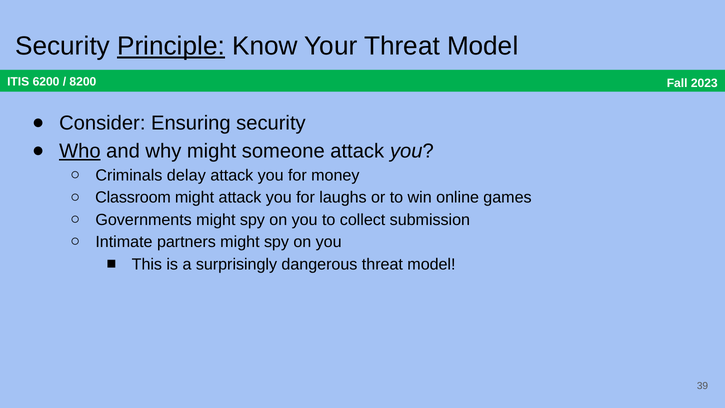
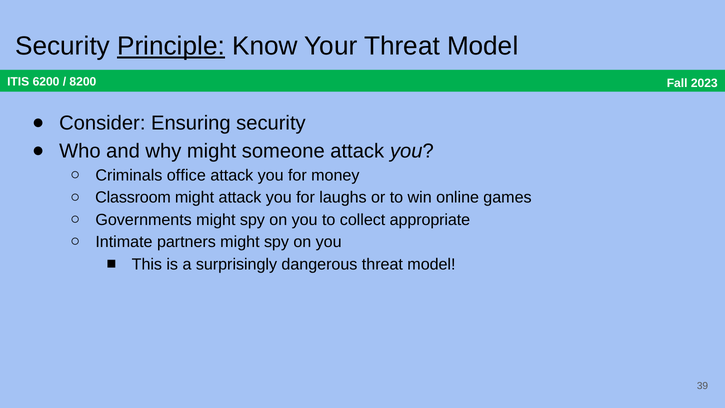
Who underline: present -> none (80, 151)
delay: delay -> office (186, 175)
submission: submission -> appropriate (430, 220)
